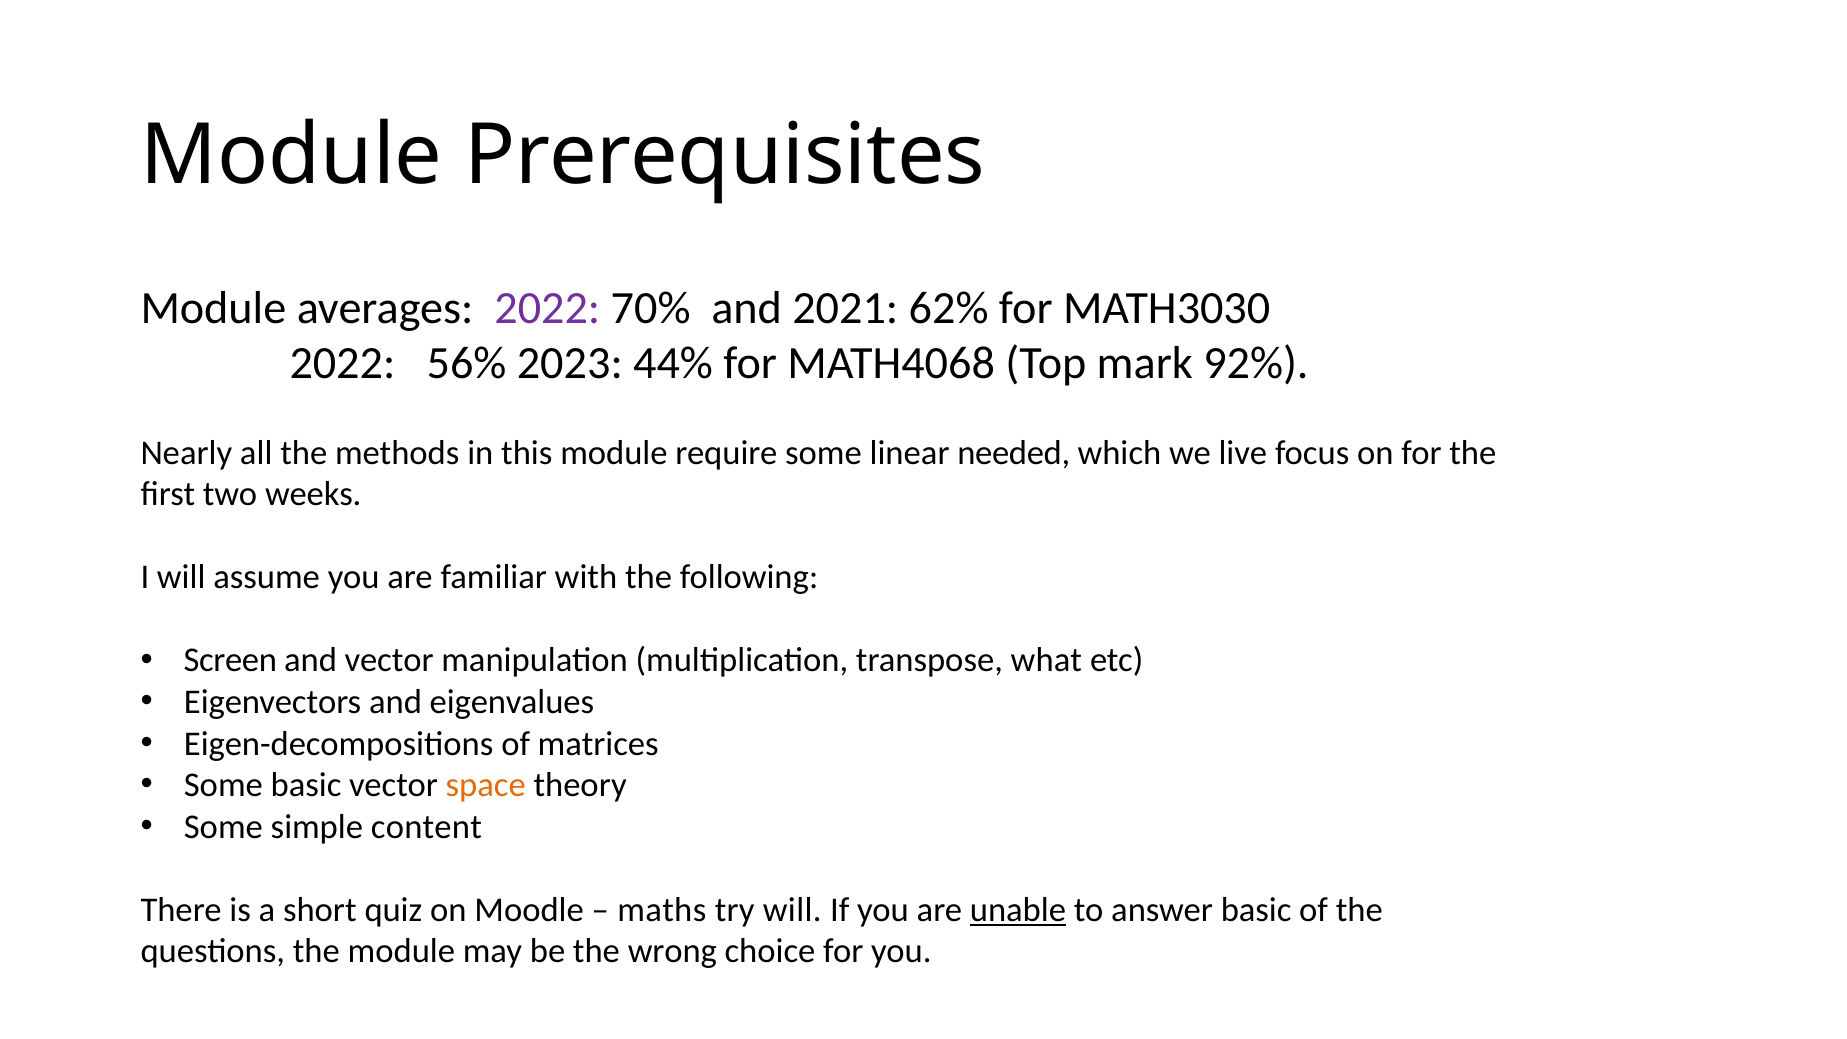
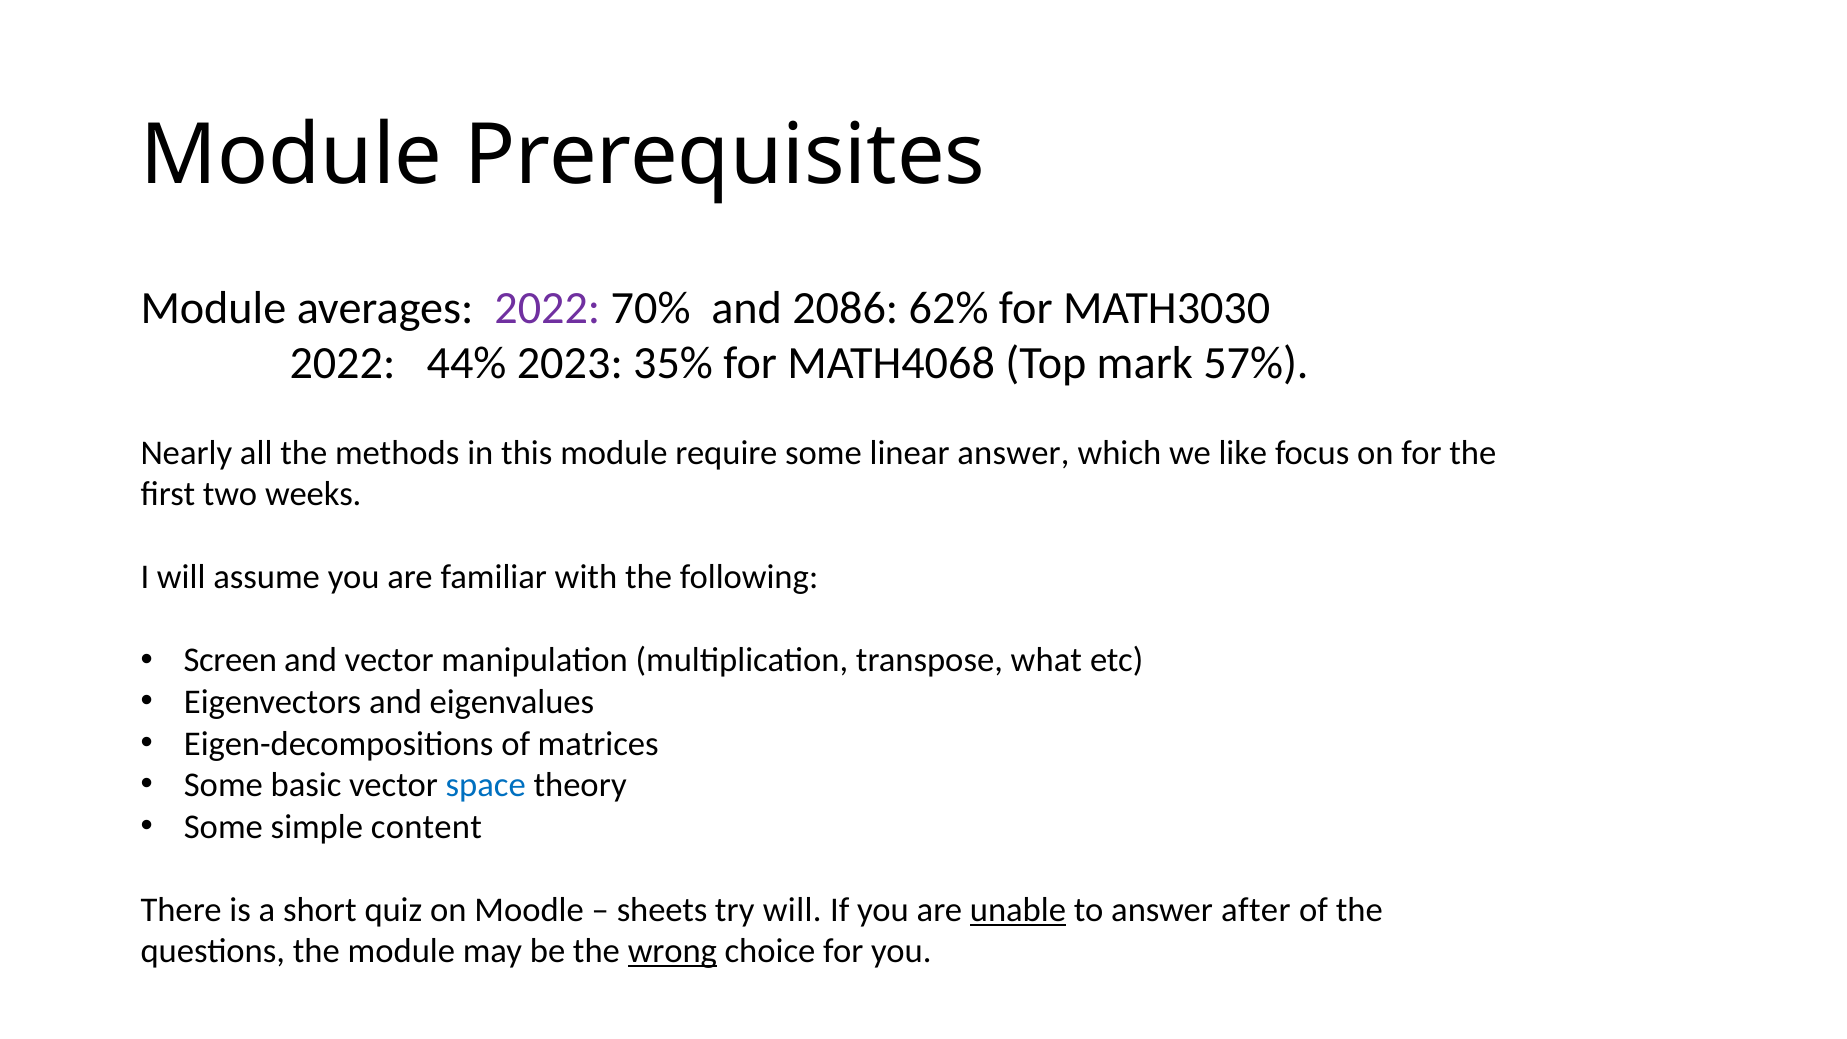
2021: 2021 -> 2086 (845, 308)
56%: 56% -> 44% (467, 364)
44%: 44% -> 35% (673, 364)
92%: 92% -> 57% (1256, 364)
linear needed: needed -> answer (1013, 453)
live: live -> like (1243, 453)
space colour: orange -> blue (486, 785)
maths: maths -> sheets (662, 910)
answer basic: basic -> after (1256, 910)
wrong underline: none -> present (672, 951)
